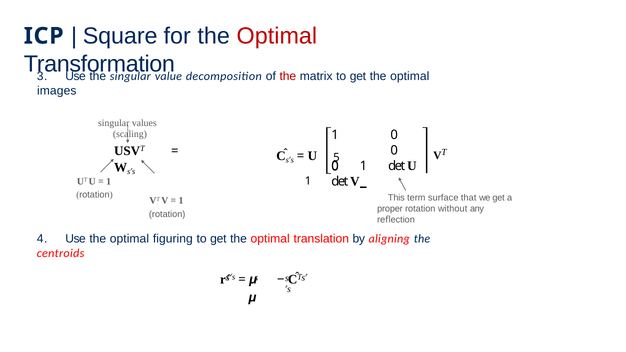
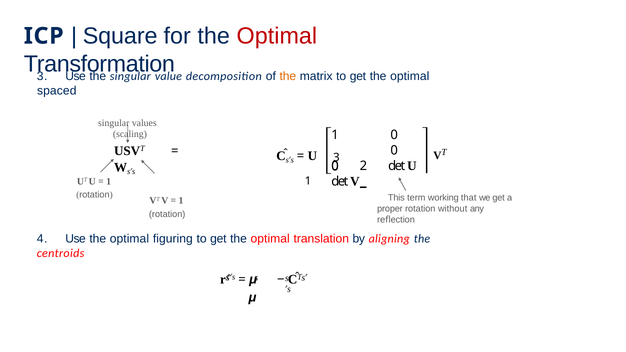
the colour: red -> orange (288, 76)
images: images -> spaced (57, 91)
U 5: 5 -> 3 (336, 157)
1: 1 -> 2 (363, 166)
surface: surface -> working (443, 198)
